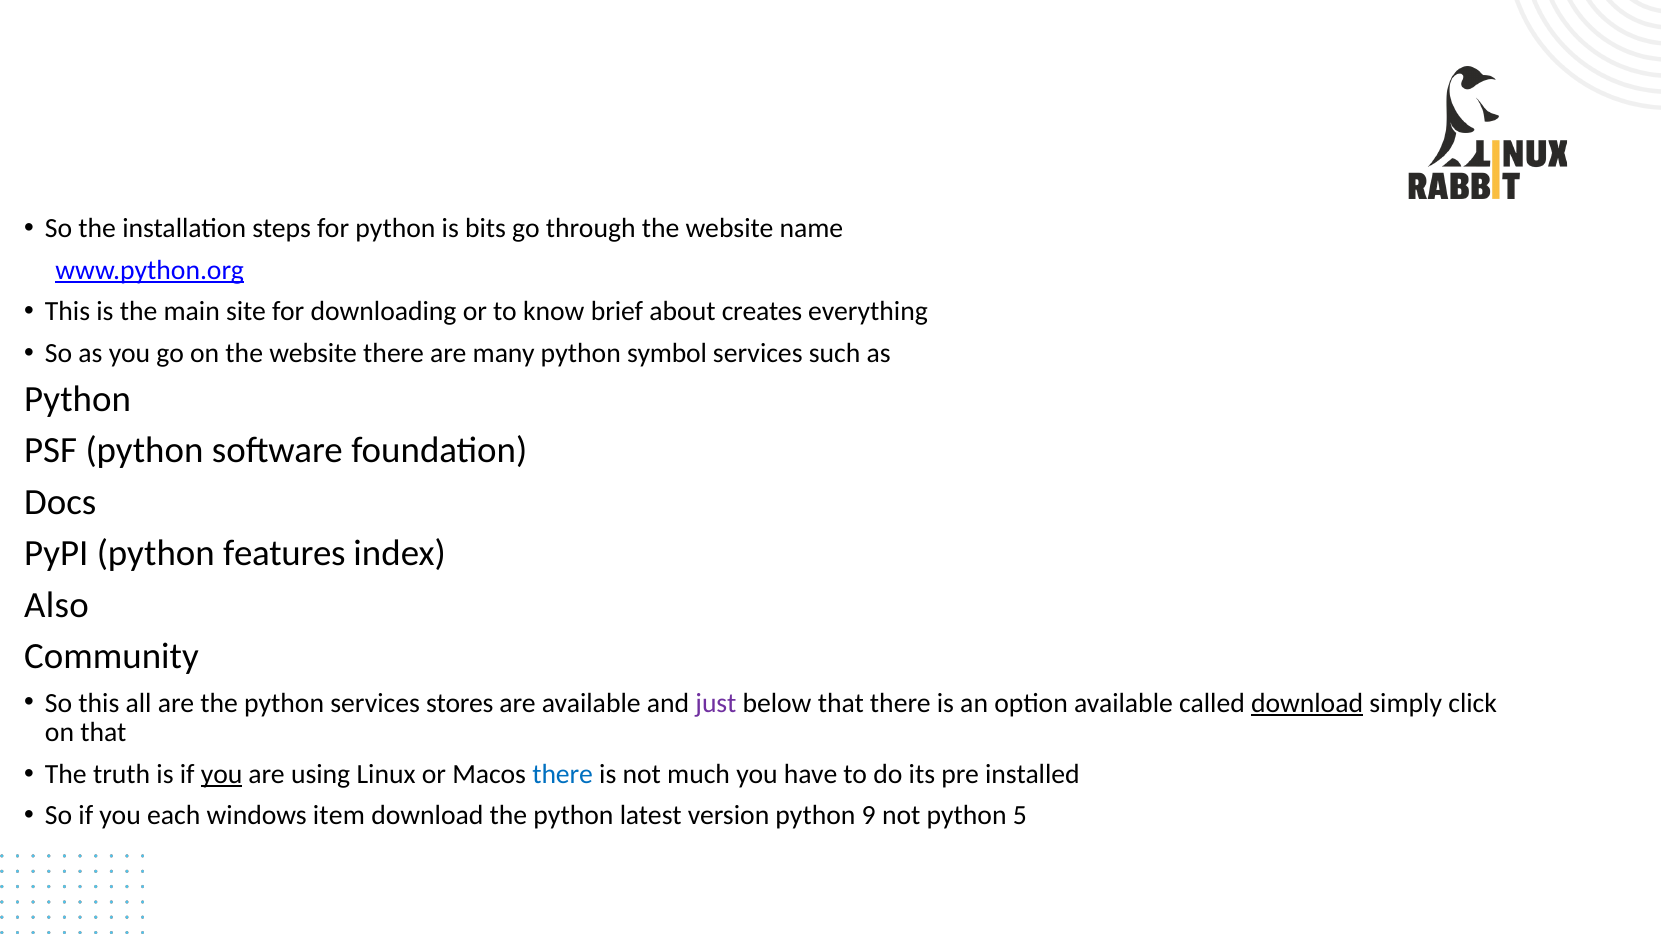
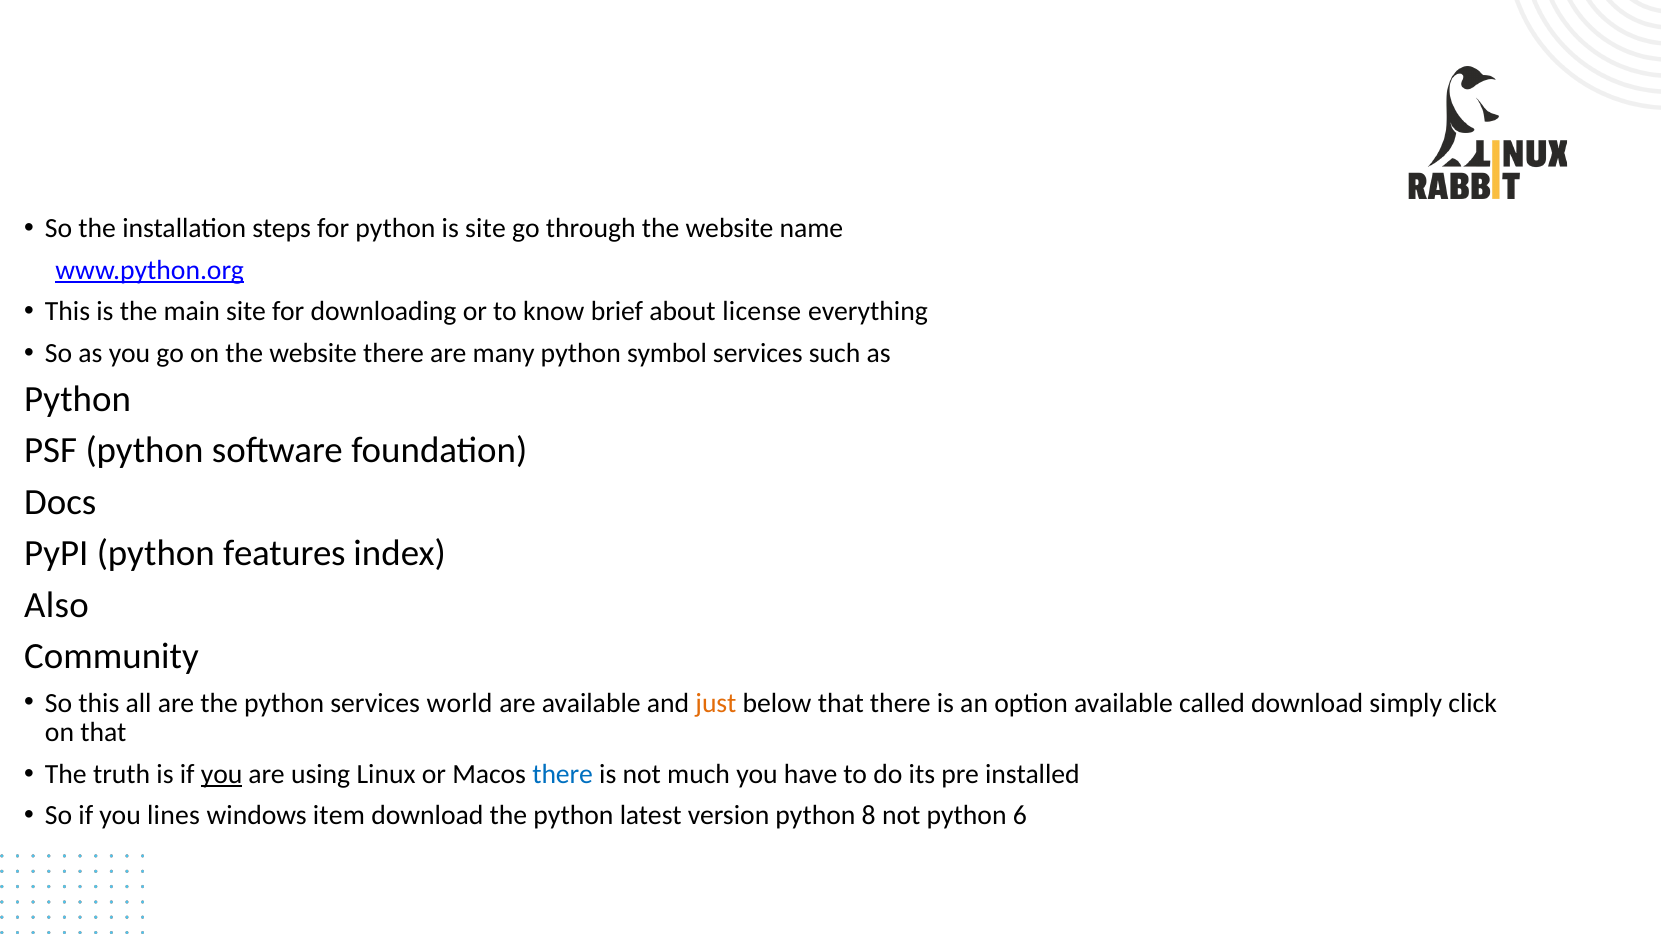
is bits: bits -> site (485, 228)
creates: creates -> license (762, 312)
stores: stores -> world (460, 703)
just colour: purple -> orange (716, 703)
download underline: present -> none (1307, 703)
each: each -> lines (174, 816)
9: 9 -> 8 (869, 816)
5: 5 -> 6 (1020, 816)
